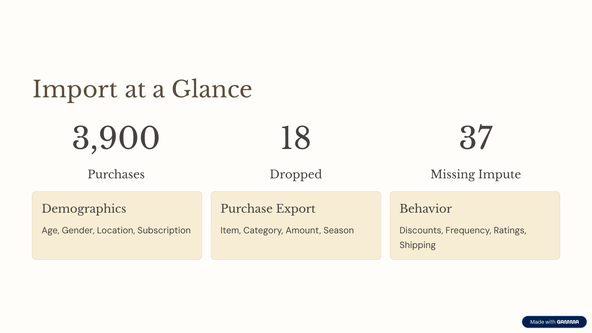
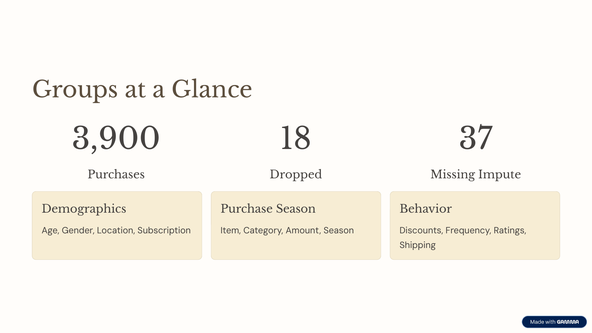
Import: Import -> Groups (75, 90)
Purchase Export: Export -> Season (296, 209)
